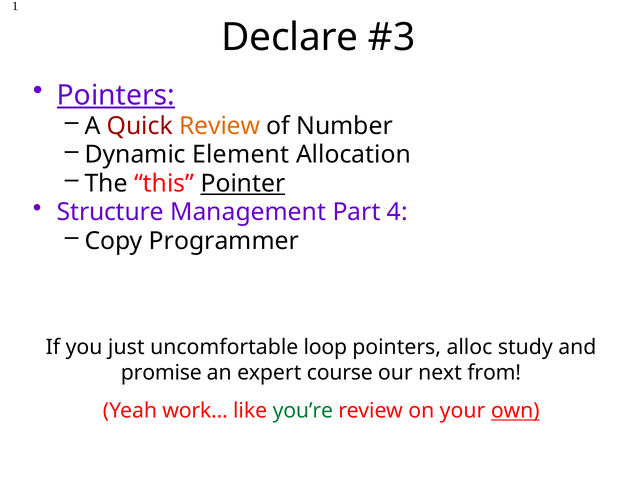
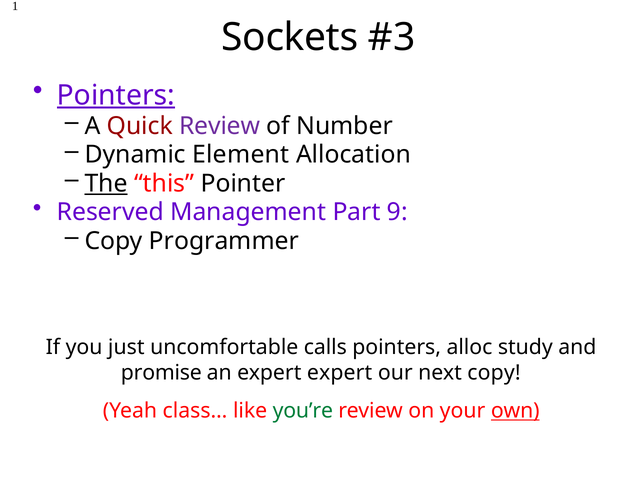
Declare: Declare -> Sockets (290, 37)
Review colour: orange -> purple (220, 126)
The underline: none -> present (106, 183)
Pointer underline: present -> none (243, 183)
Structure: Structure -> Reserved (110, 212)
4: 4 -> 9 (397, 212)
loop: loop -> calls (325, 347)
expert course: course -> expert (340, 373)
next from: from -> copy (494, 373)
work…: work… -> class… (195, 411)
